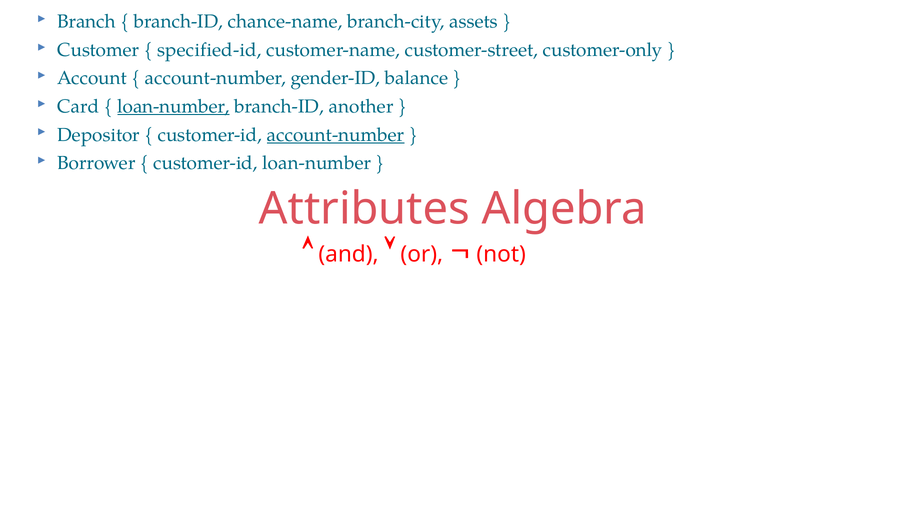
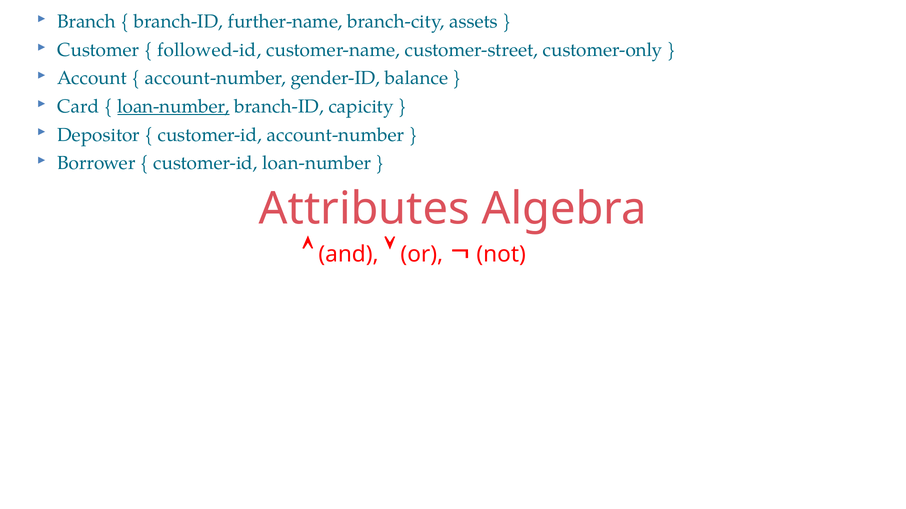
chance-name: chance-name -> further-name (285, 22)
specified-id: specified-id -> followed-id (209, 50)
another: another -> capicity (361, 107)
account-number underline: present -> none (336, 135)
